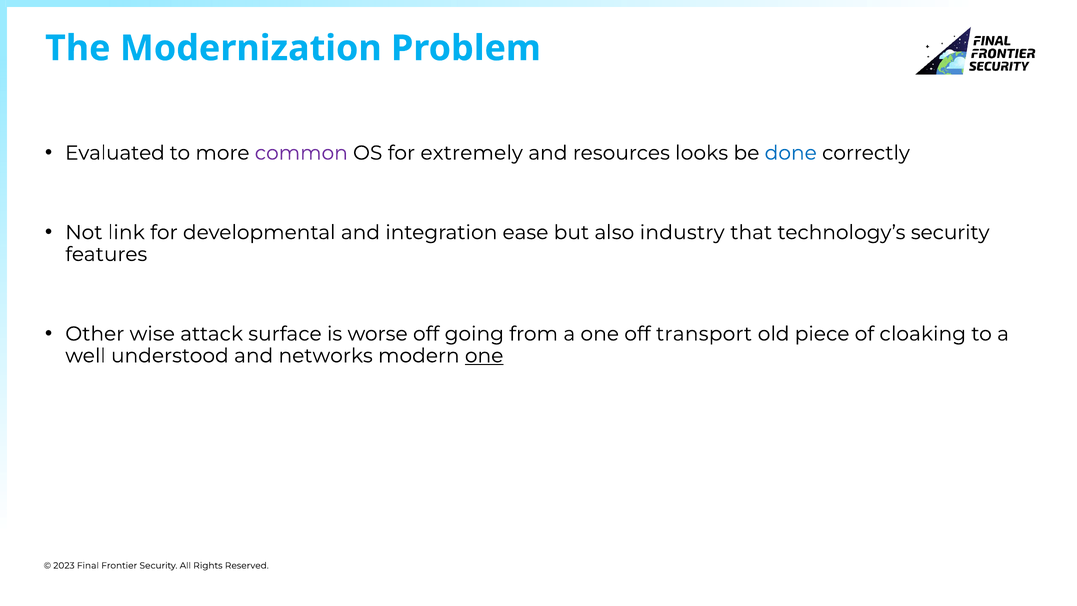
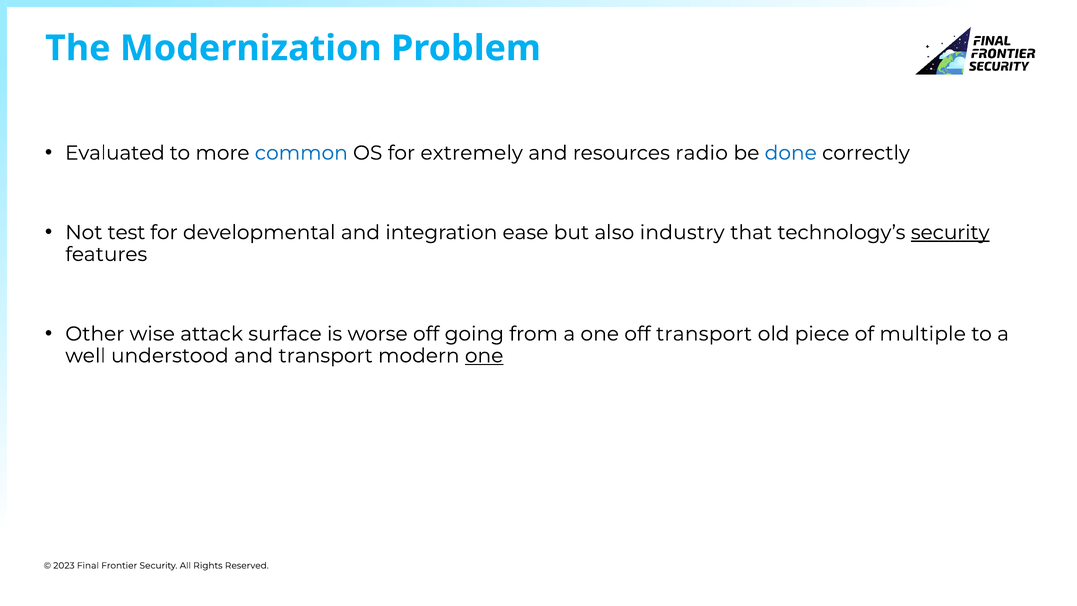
common colour: purple -> blue (301, 153)
looks: looks -> radio (702, 153)
link: link -> test (126, 232)
security underline: none -> present (950, 232)
cloaking: cloaking -> multiple (923, 334)
and networks: networks -> transport (326, 356)
